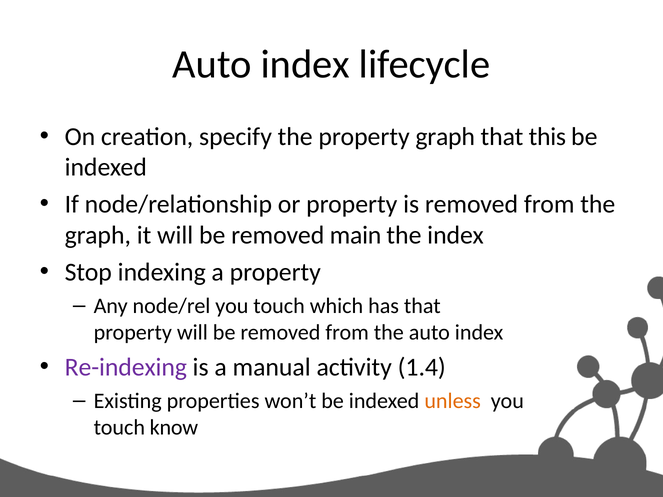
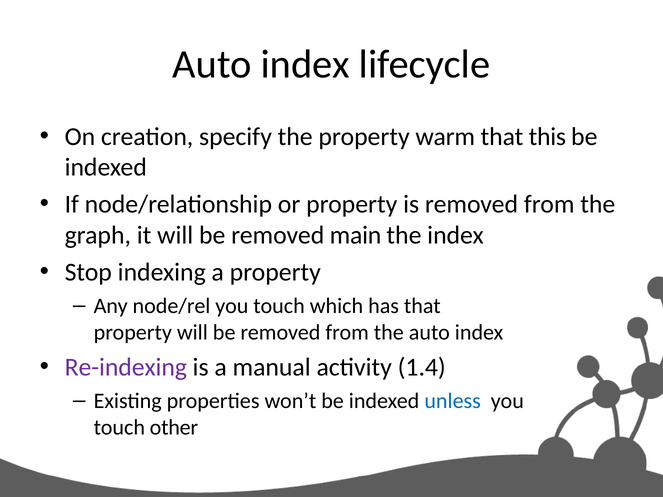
property graph: graph -> warm (445, 137)
unless colour: orange -> blue (453, 401)
know: know -> other (174, 427)
